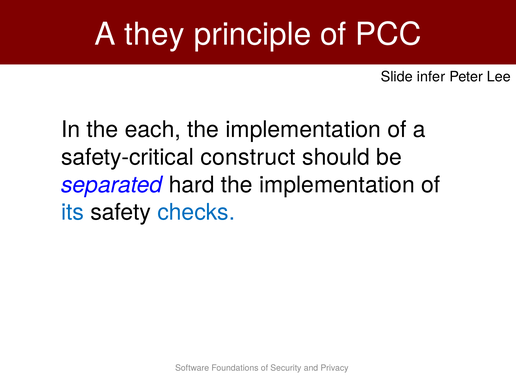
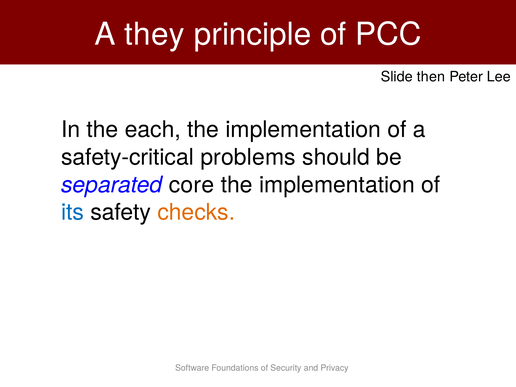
infer: infer -> then (431, 77)
construct: construct -> problems (248, 157)
hard: hard -> core (192, 185)
checks colour: blue -> orange (196, 212)
